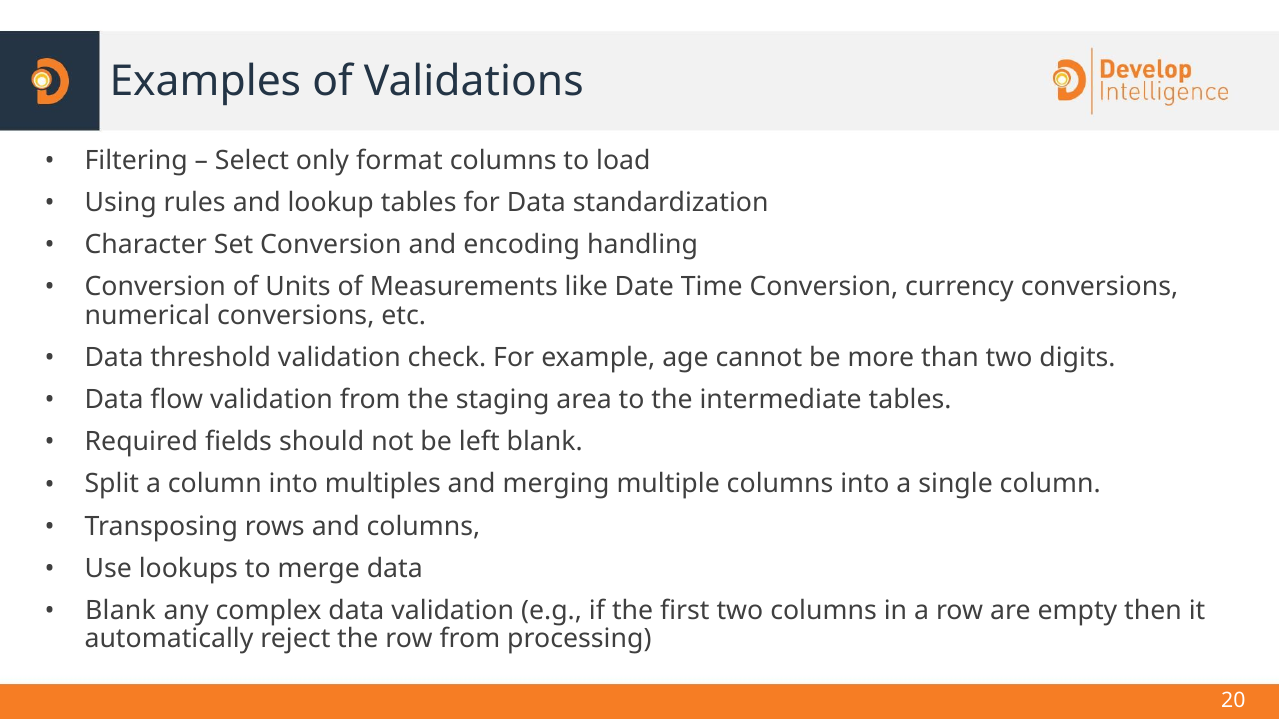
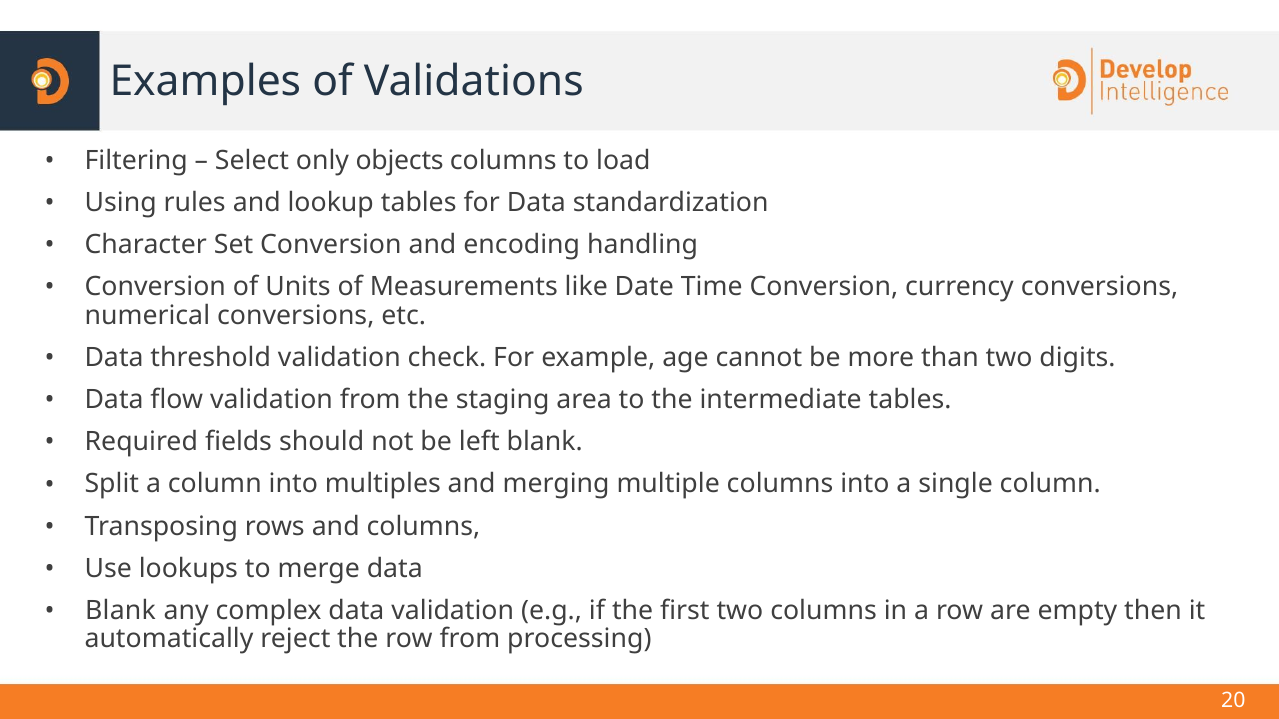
format: format -> objects (400, 161)
